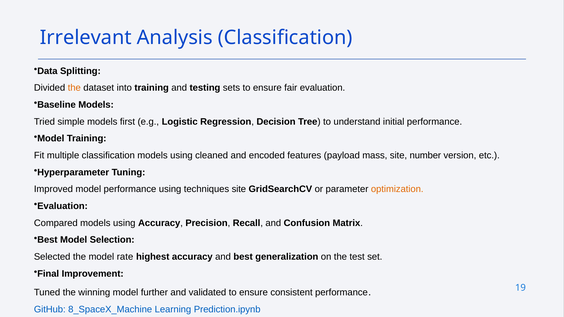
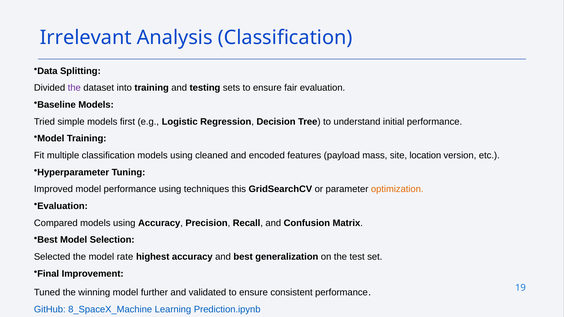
the colour: orange -> purple (74, 88)
number: number -> location (425, 155)
techniques site: site -> this (239, 189)
